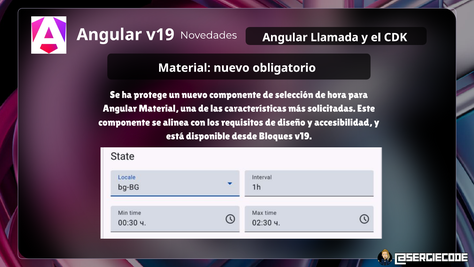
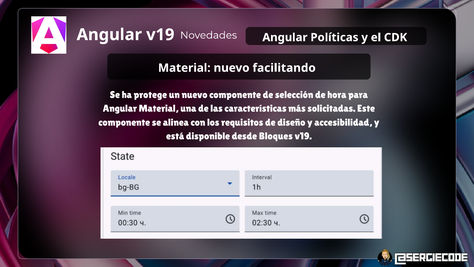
Llamada: Llamada -> Políticas (334, 37)
obligatorio: obligatorio -> facilitando (284, 68)
